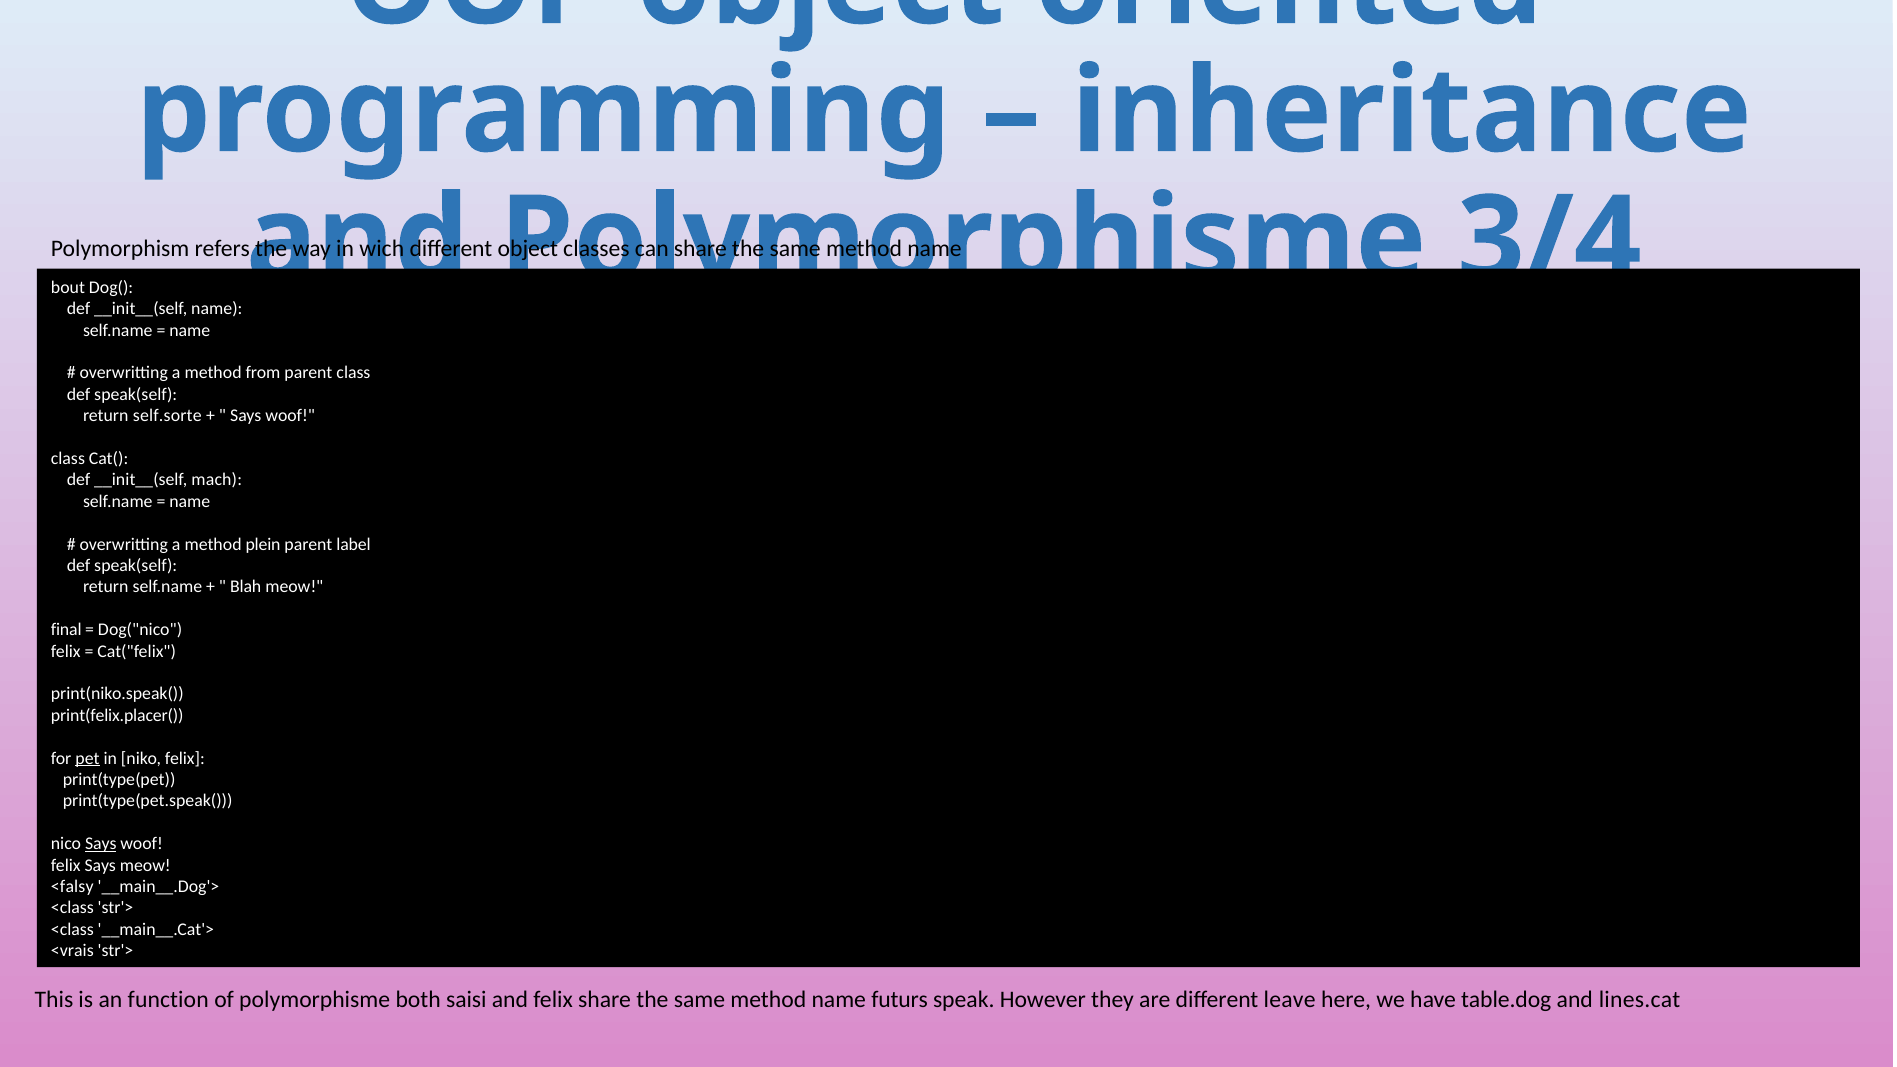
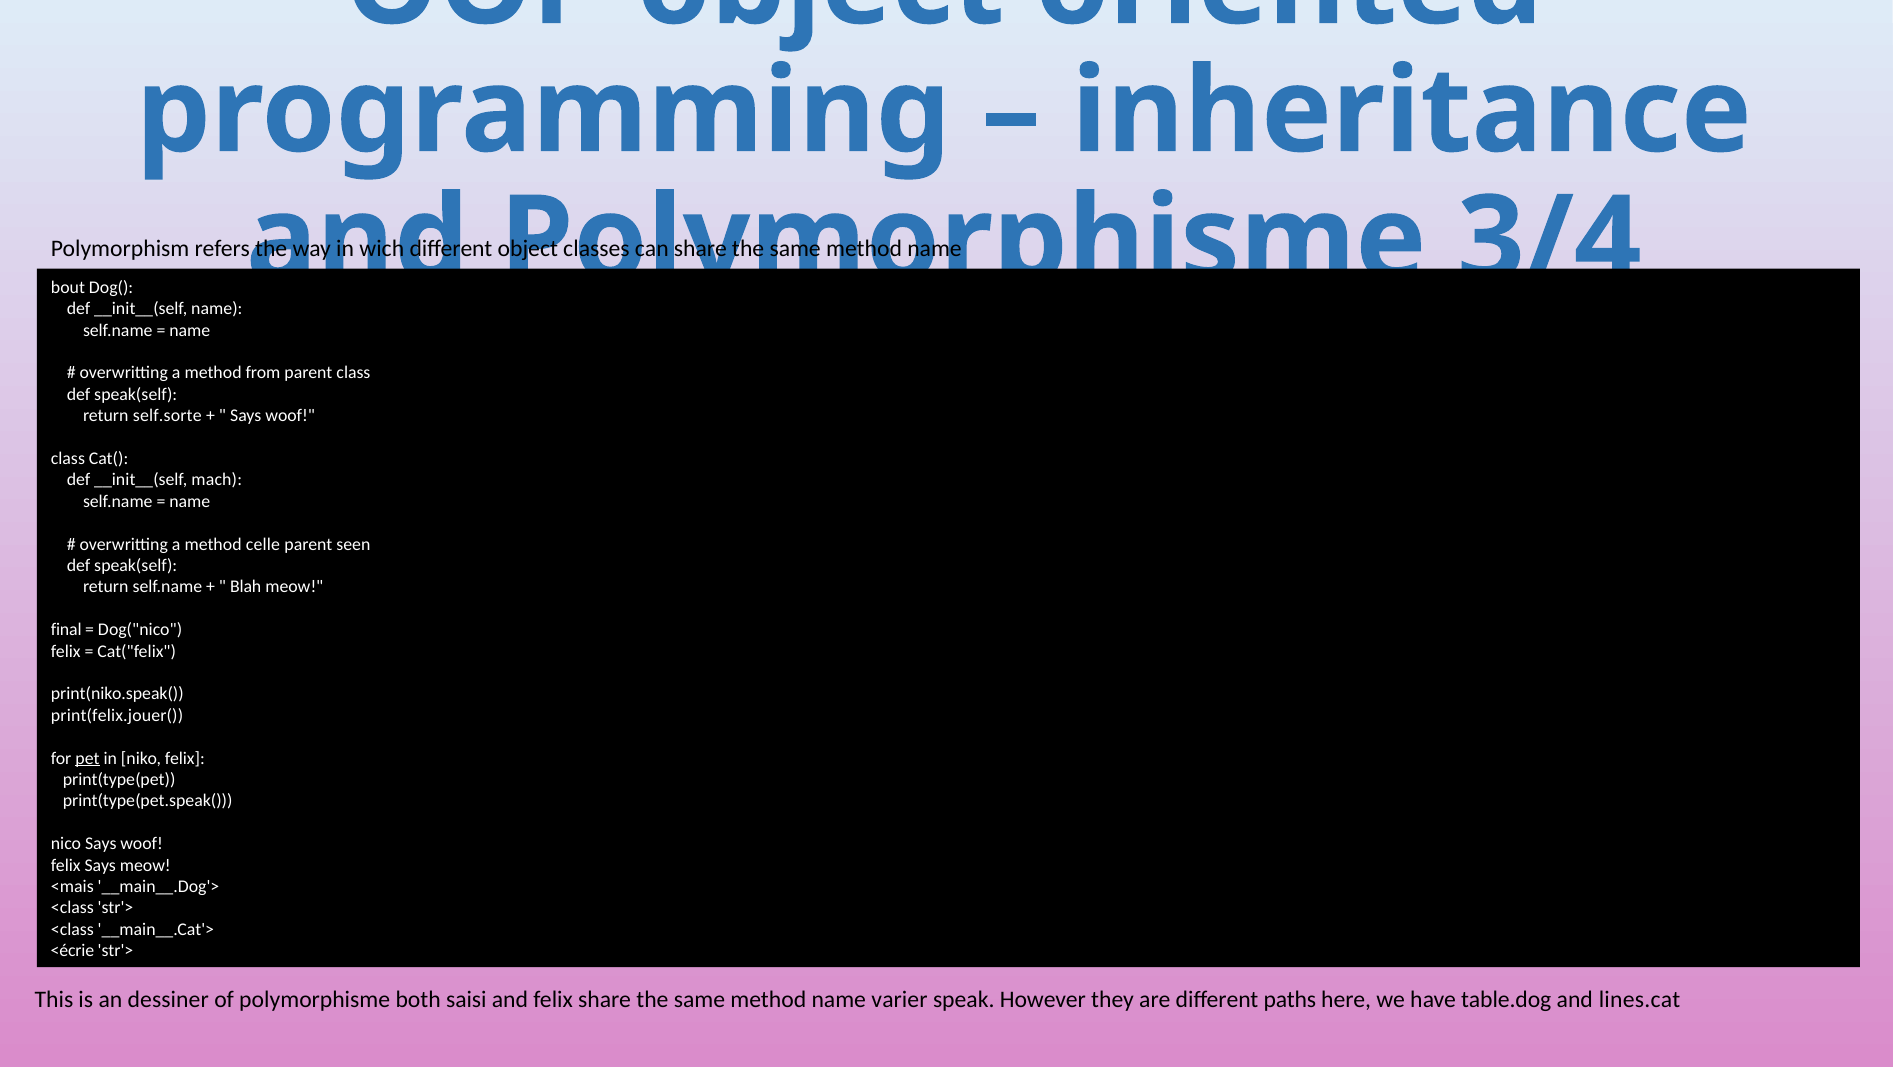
plein: plein -> celle (263, 544)
label: label -> seen (353, 544)
print(felix.placer(: print(felix.placer( -> print(felix.jouer( (117, 715)
Says underline: present -> none (101, 844)
<falsy: <falsy -> <mais (72, 887)
<vrais: <vrais -> <écrie (72, 951)
function: function -> dessiner (168, 1000)
futurs: futurs -> varier (900, 1000)
leave: leave -> paths (1290, 1000)
